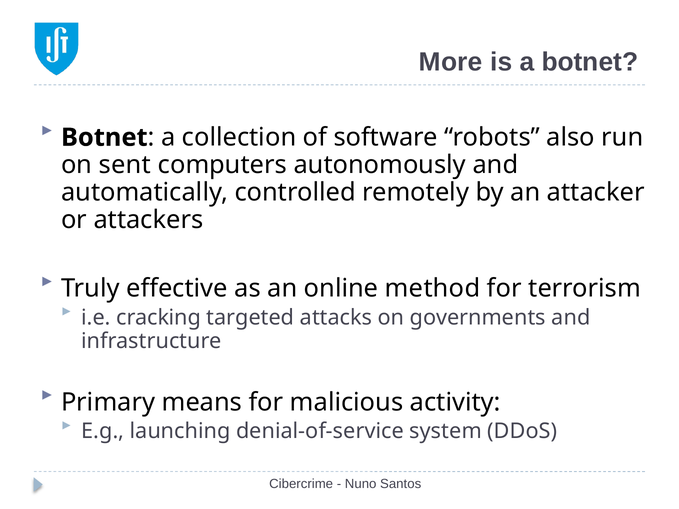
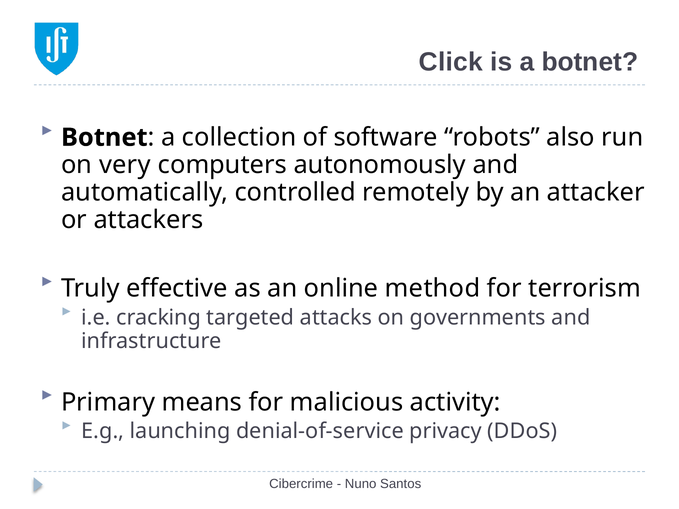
More: More -> Click (451, 62)
sent: sent -> very (125, 165)
system: system -> privacy (446, 432)
